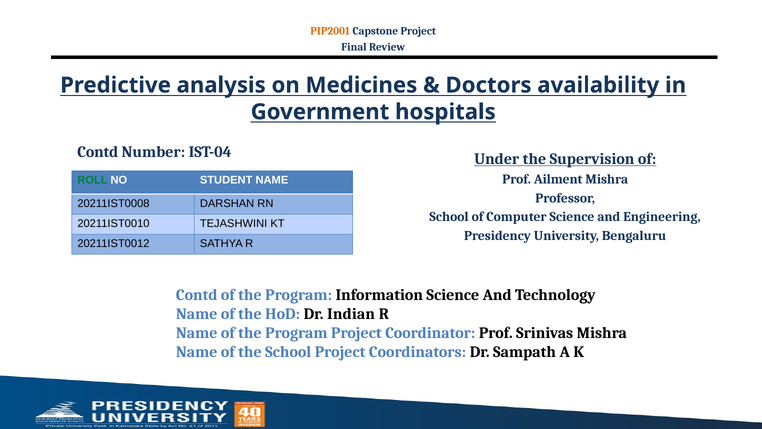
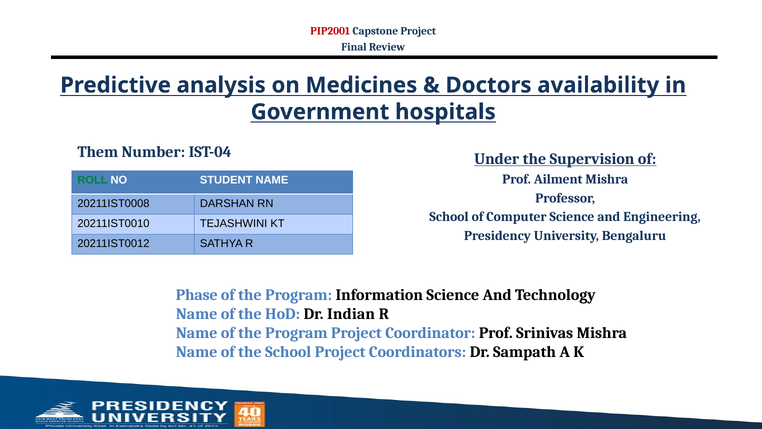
PIP2001 colour: orange -> red (330, 31)
Contd: Contd -> Them (98, 152)
Contd: Contd -> Phase (197, 295)
